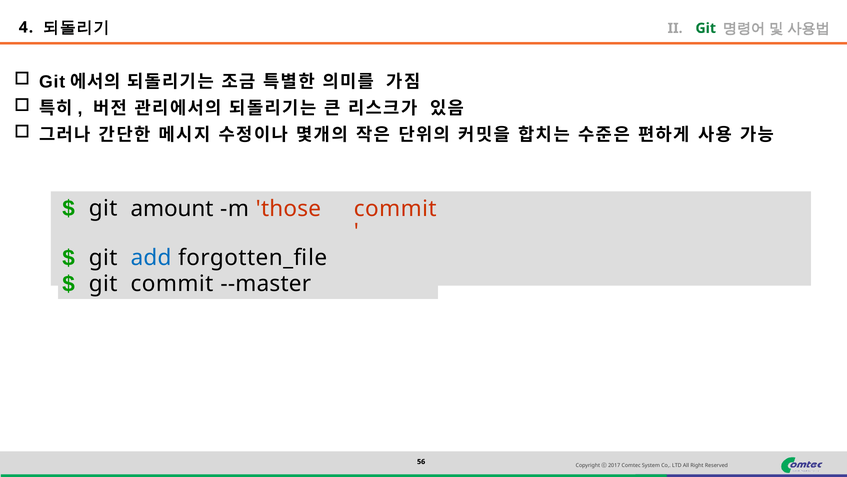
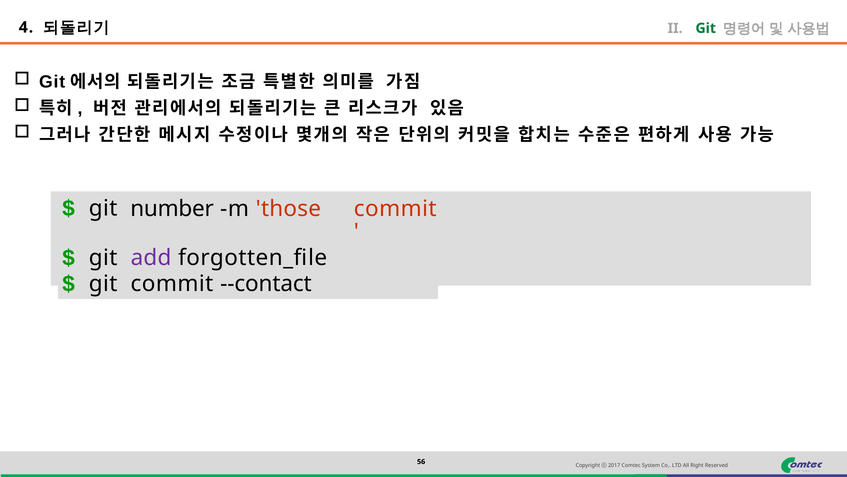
amount: amount -> number (172, 208)
add colour: blue -> purple (151, 258)
--master: --master -> --contact (266, 284)
